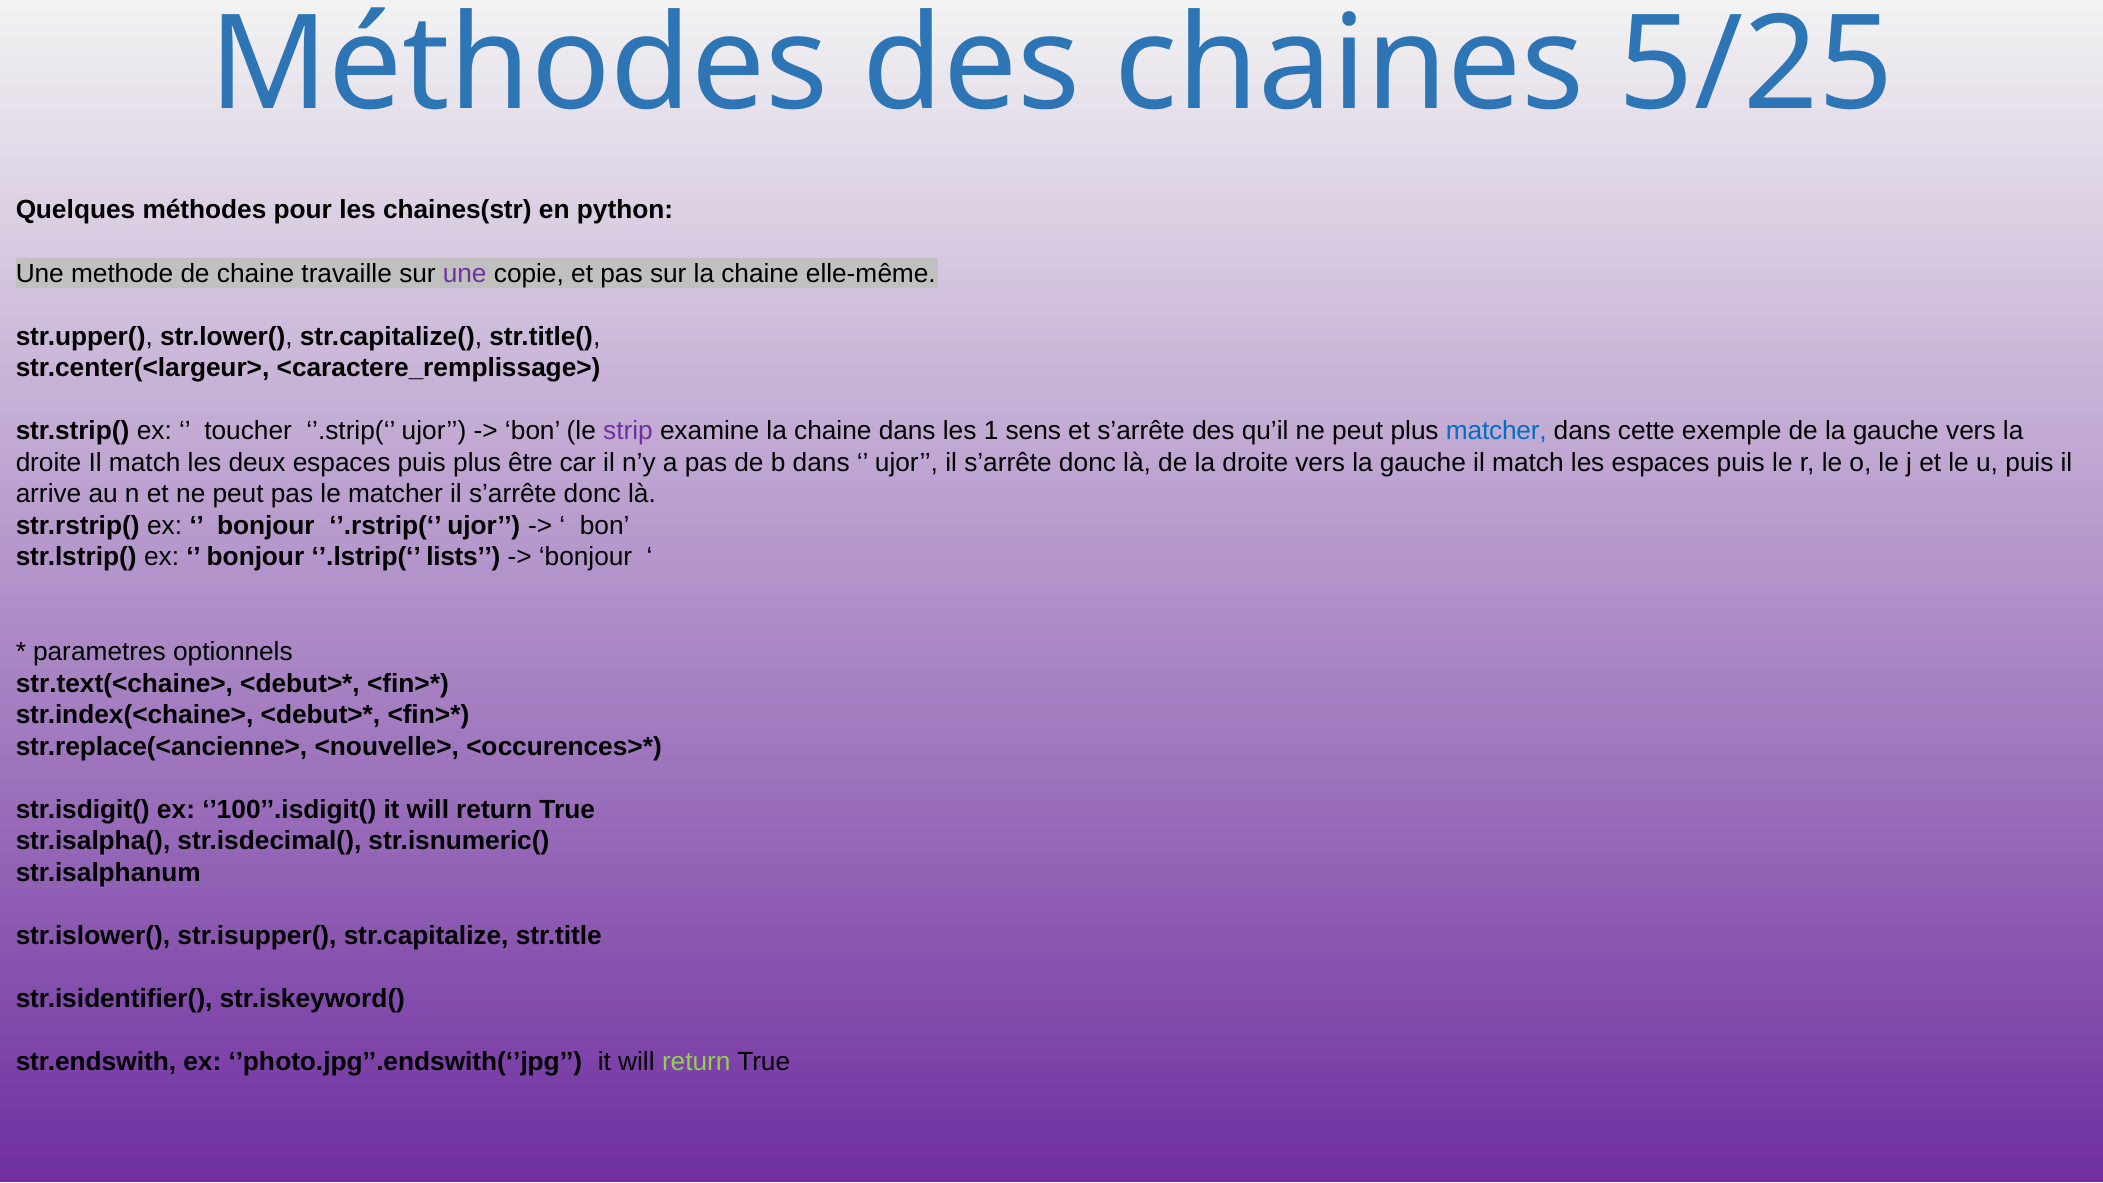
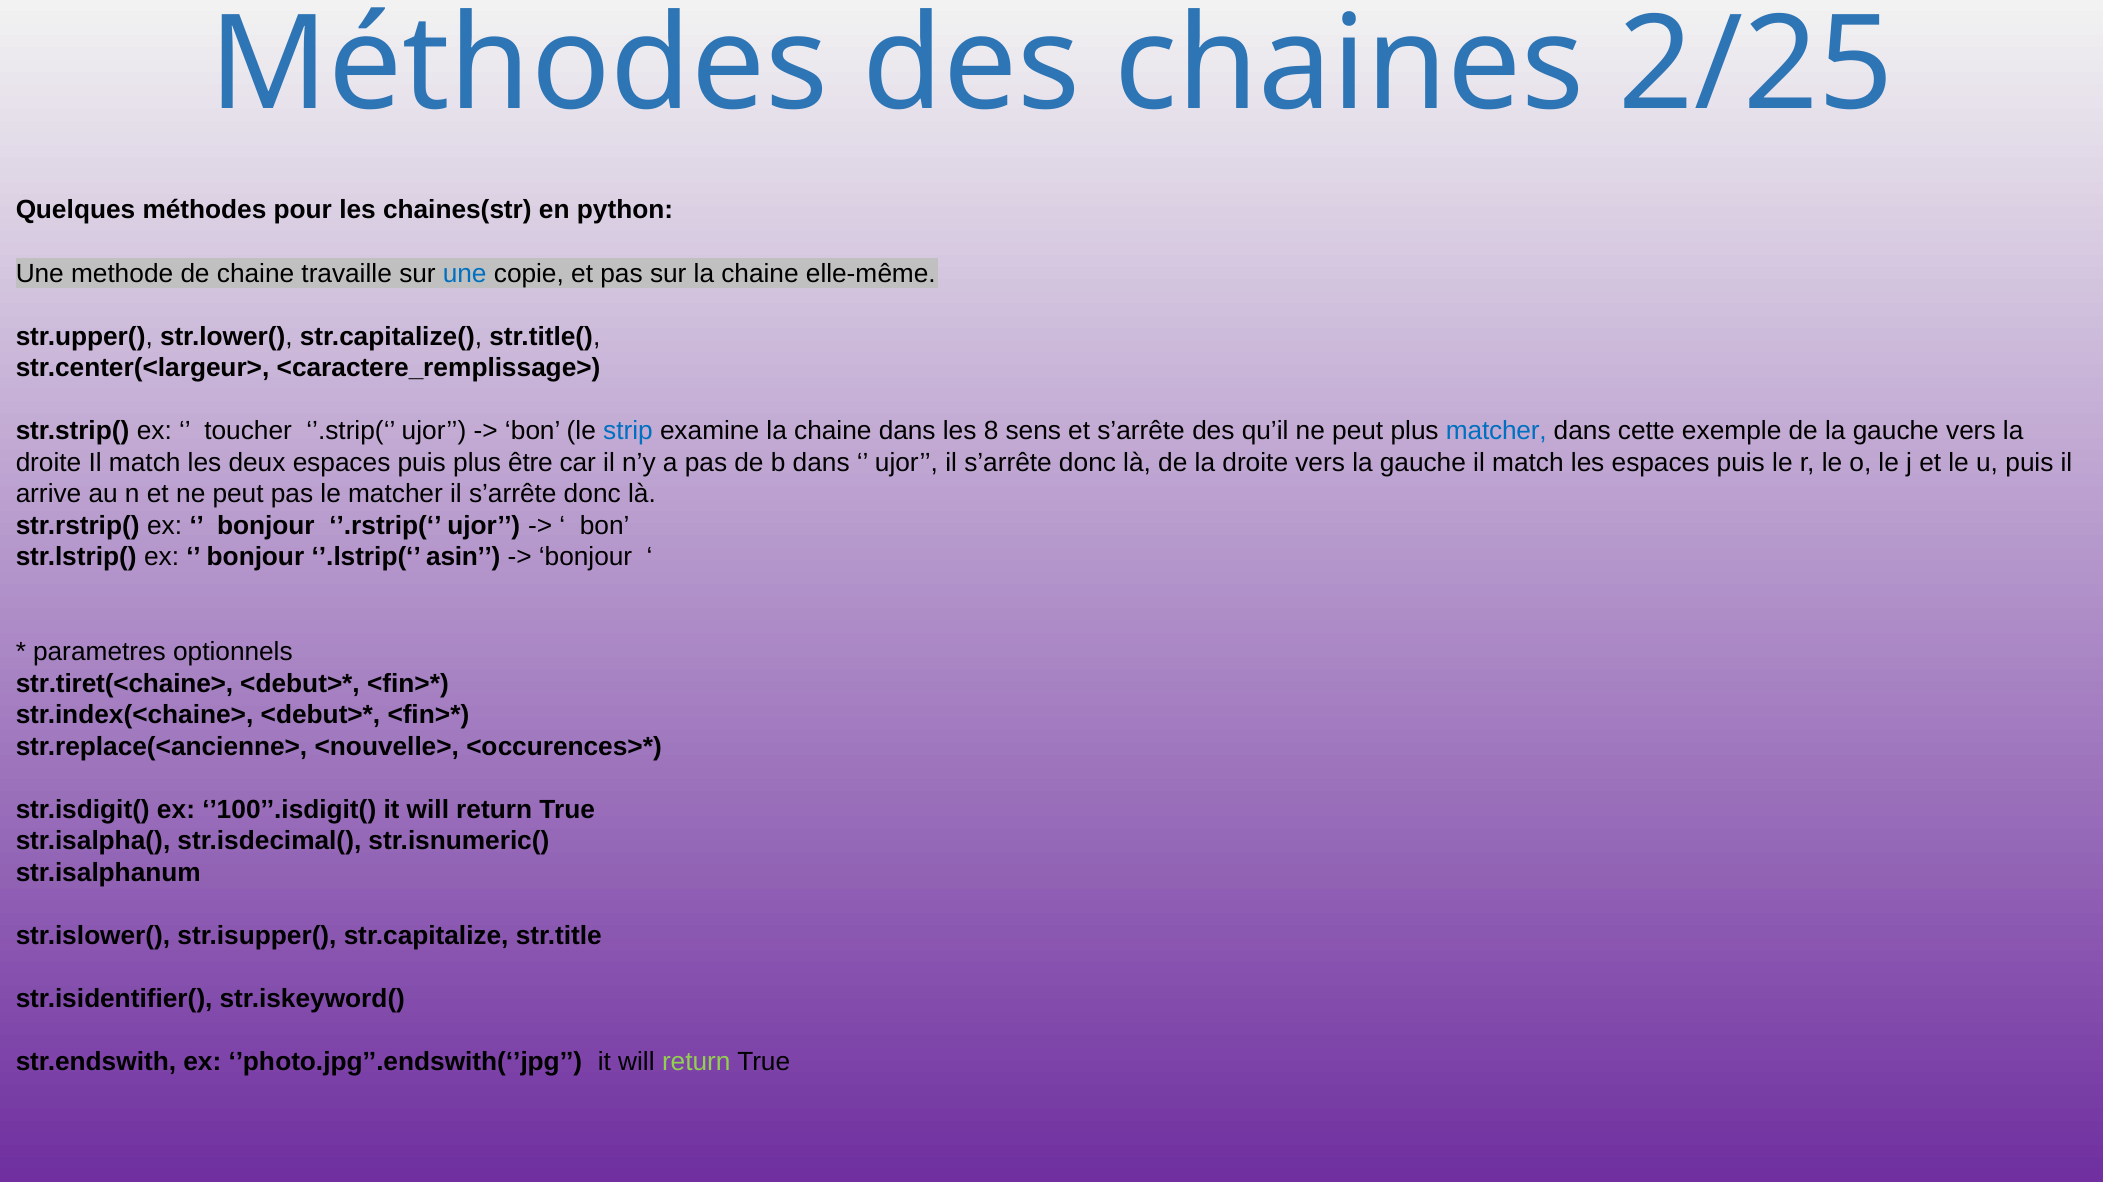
5/25: 5/25 -> 2/25 (1756, 65)
une colour: purple -> blue (465, 273)
strip colour: purple -> blue (628, 431)
1: 1 -> 8 (991, 431)
lists: lists -> asin (463, 557)
str.text(<chaine>: str.text(<chaine> -> str.tiret(<chaine> (124, 683)
